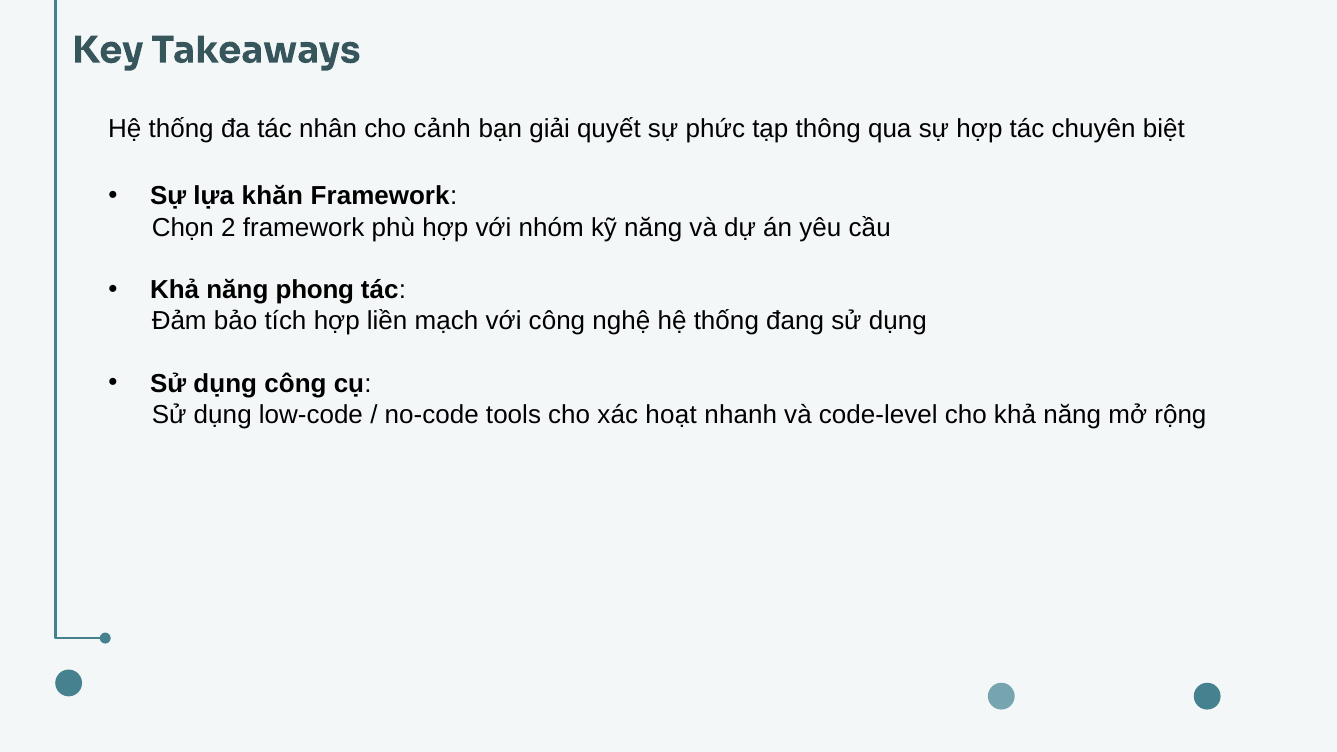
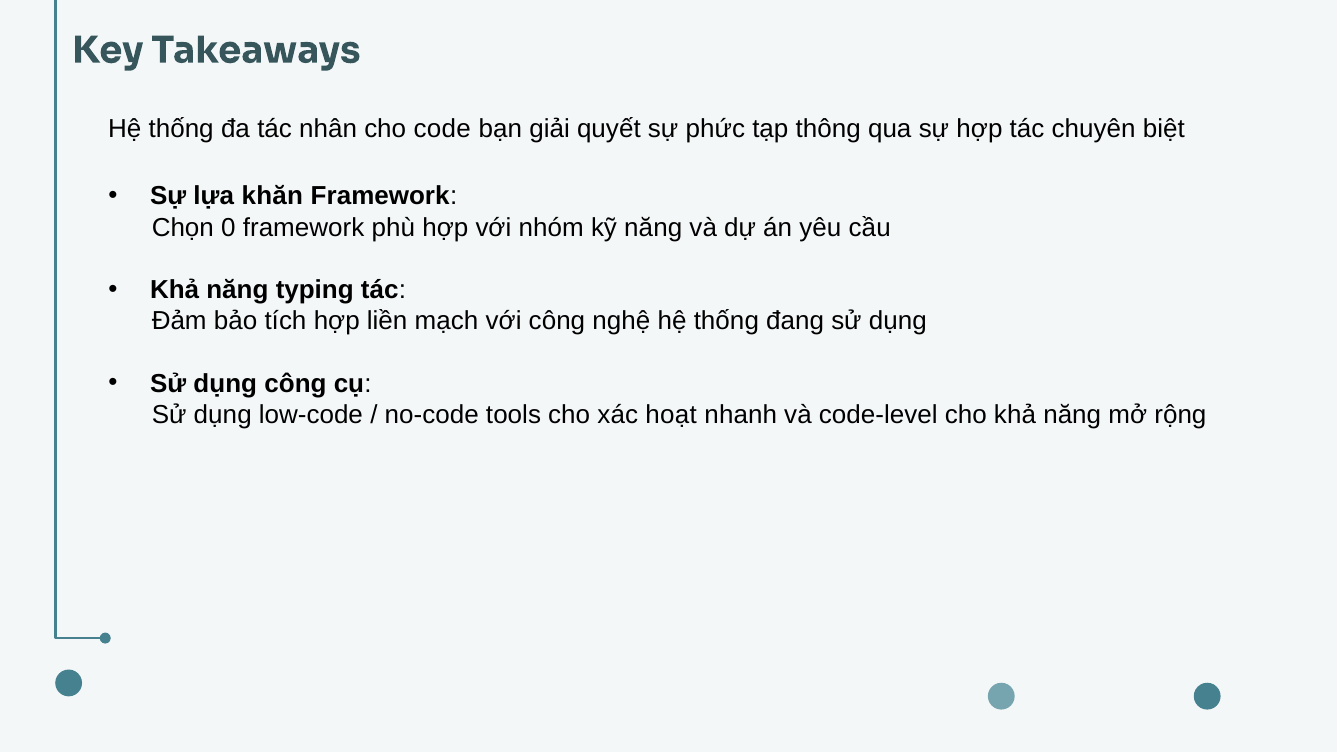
cảnh: cảnh -> code (442, 129)
2: 2 -> 0 (228, 227)
phong: phong -> typing (315, 290)
